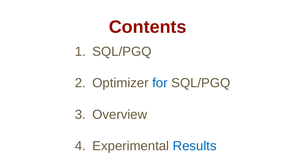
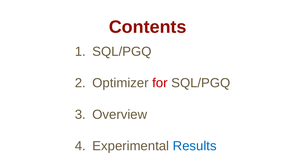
for colour: blue -> red (160, 83)
